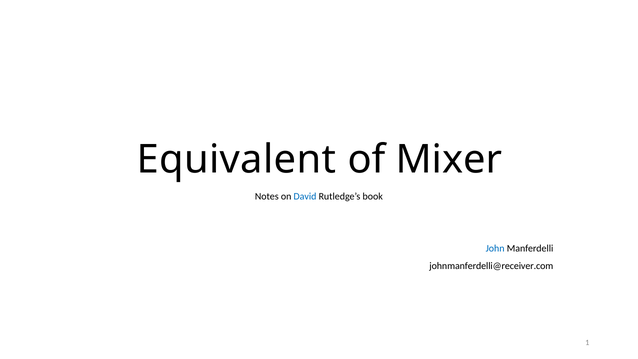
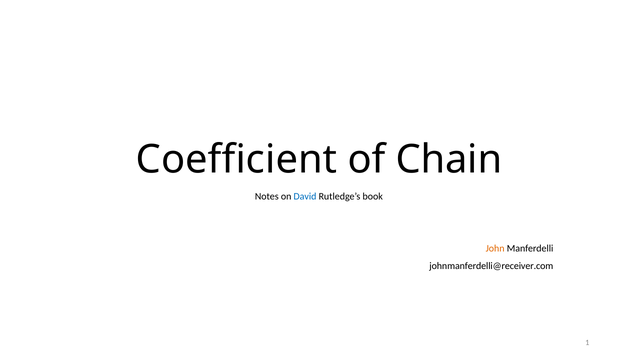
Equivalent: Equivalent -> Coefficient (237, 159)
Mixer: Mixer -> Chain (449, 159)
John colour: blue -> orange (495, 248)
